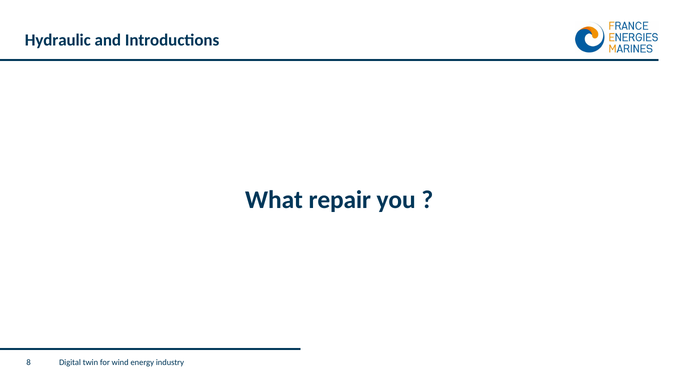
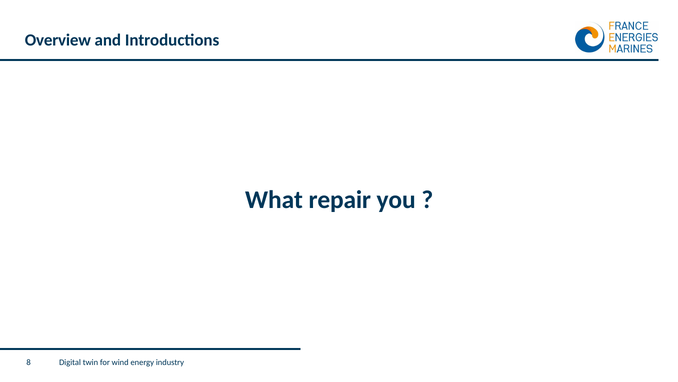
Hydraulic: Hydraulic -> Overview (58, 40)
